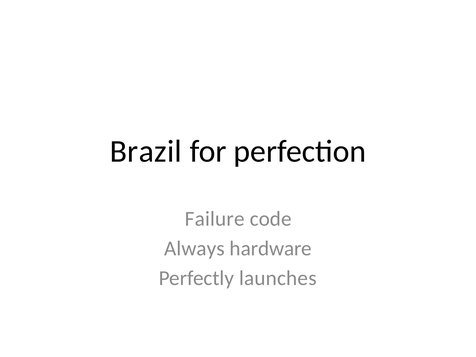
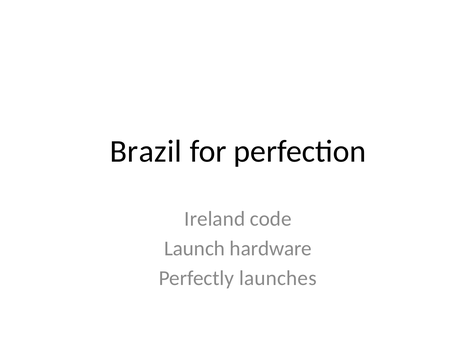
Failure: Failure -> Ireland (215, 219)
Always: Always -> Launch (195, 248)
